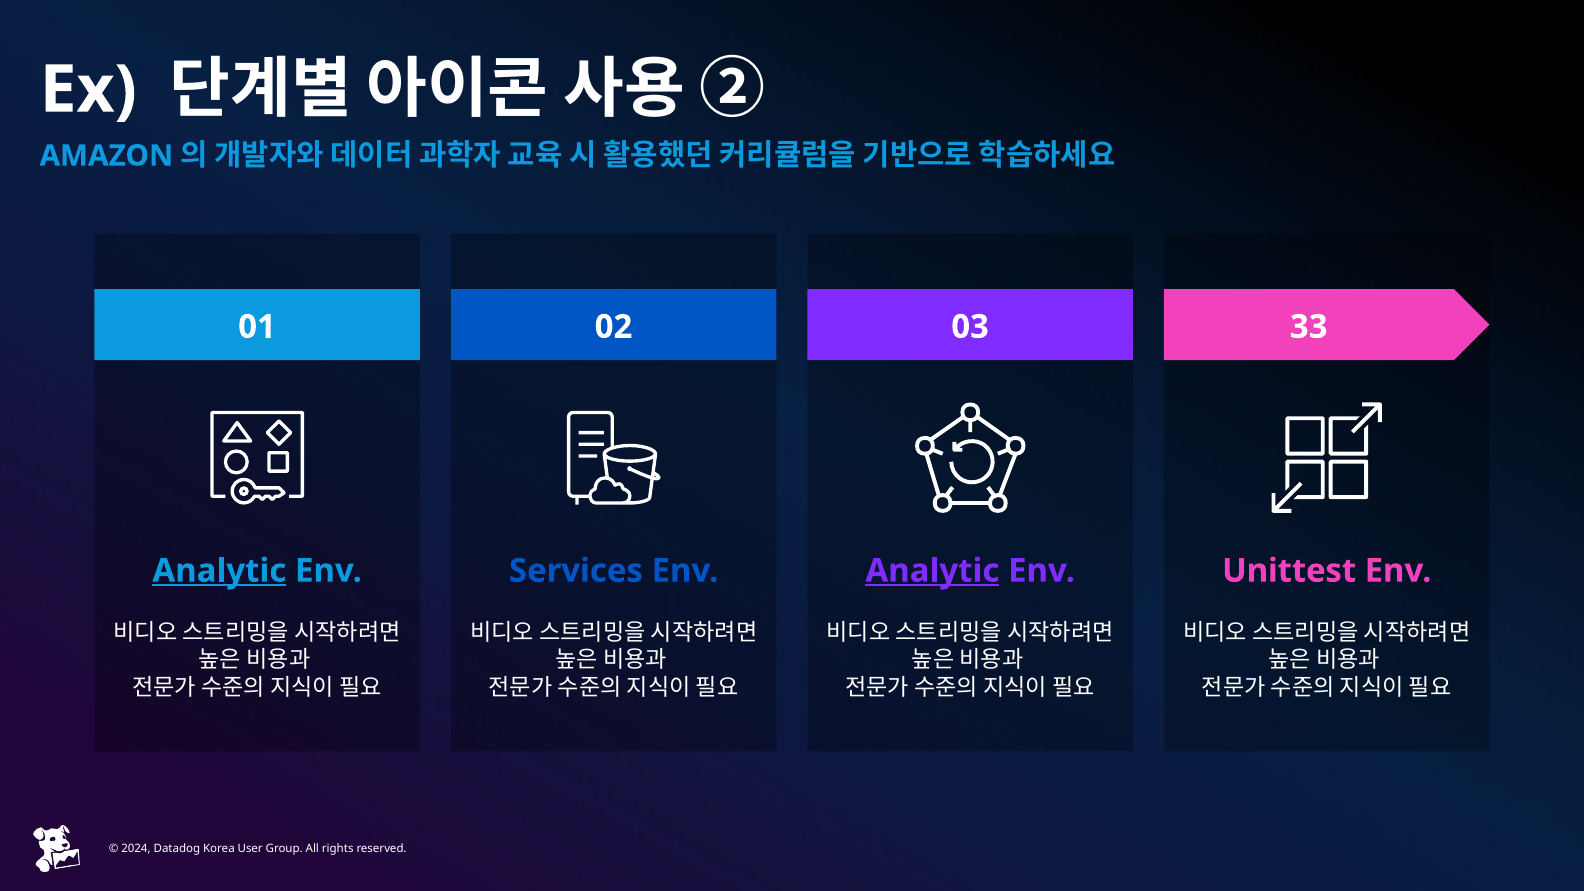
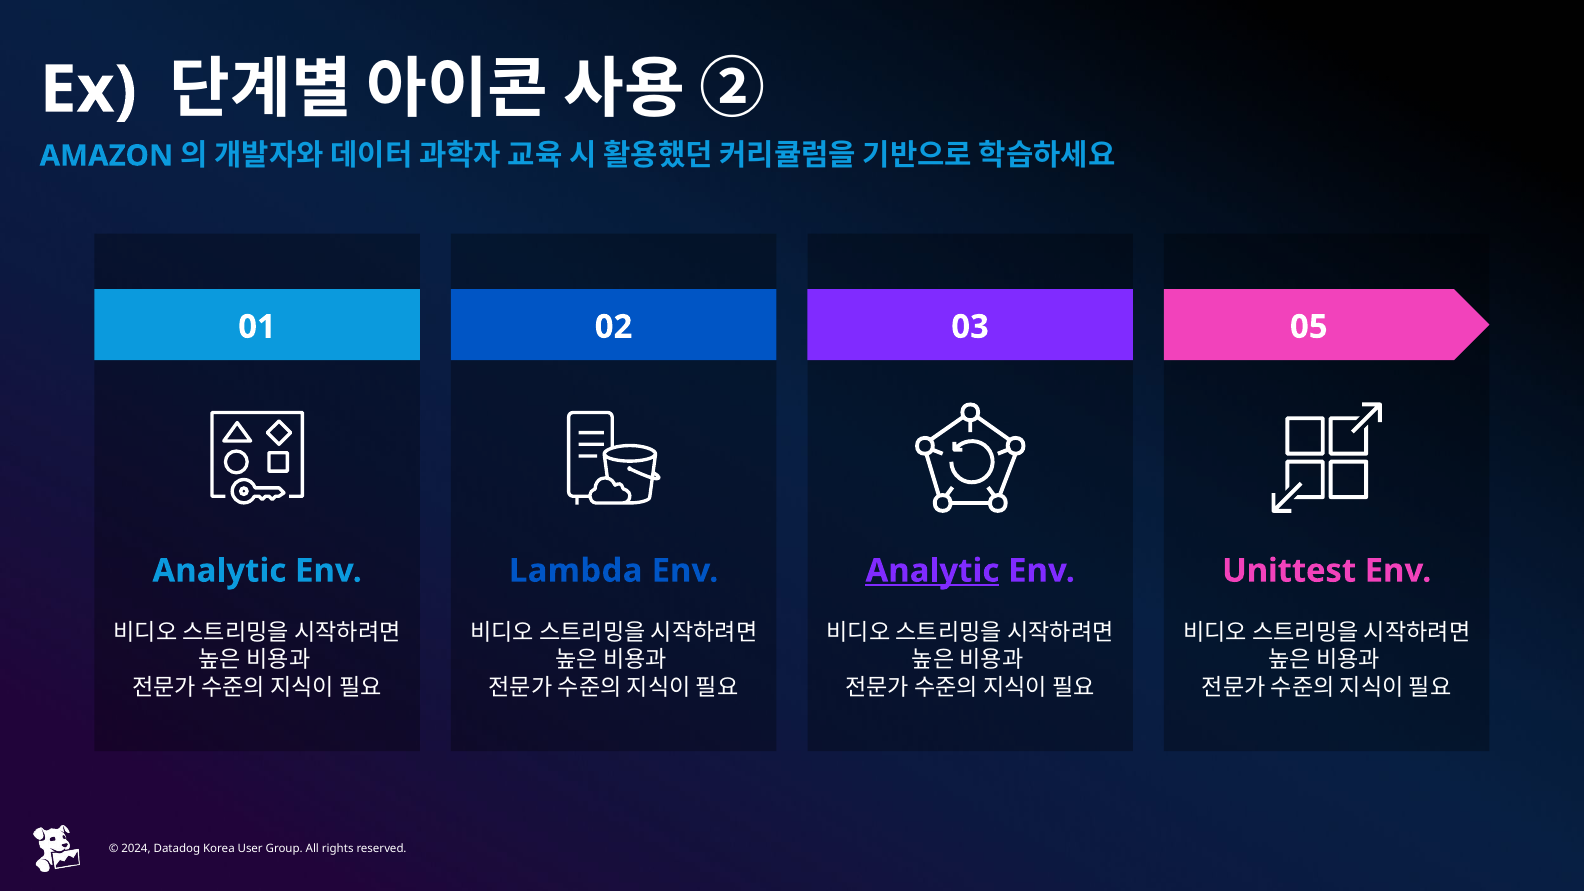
33: 33 -> 05 (1309, 327)
Analytic underline: present -> none (219, 571)
Services: Services -> Lambda (576, 571)
